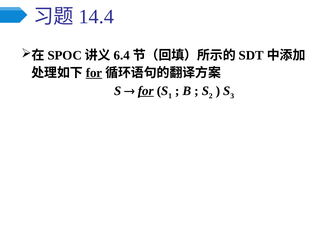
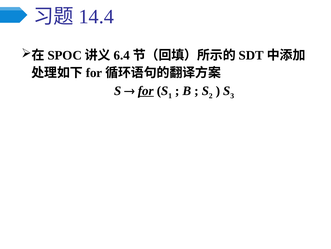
for underline: present -> none (94, 73)
